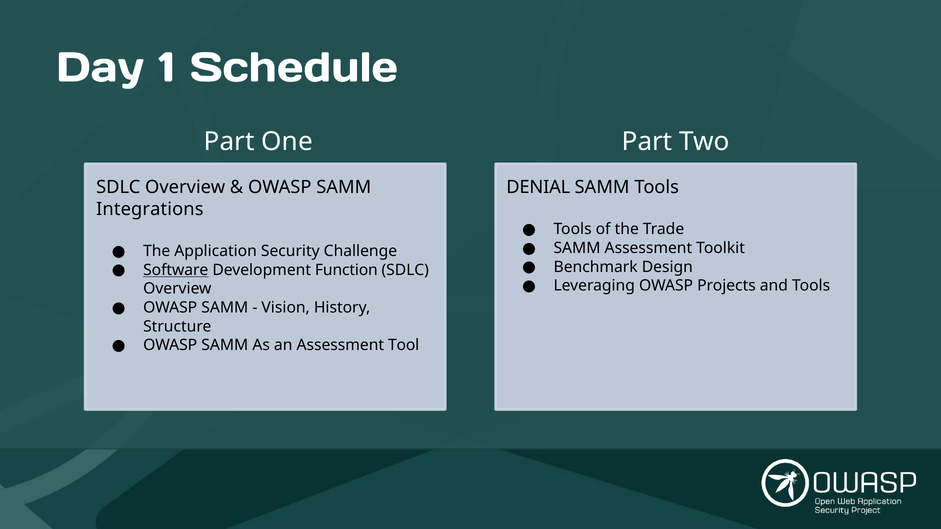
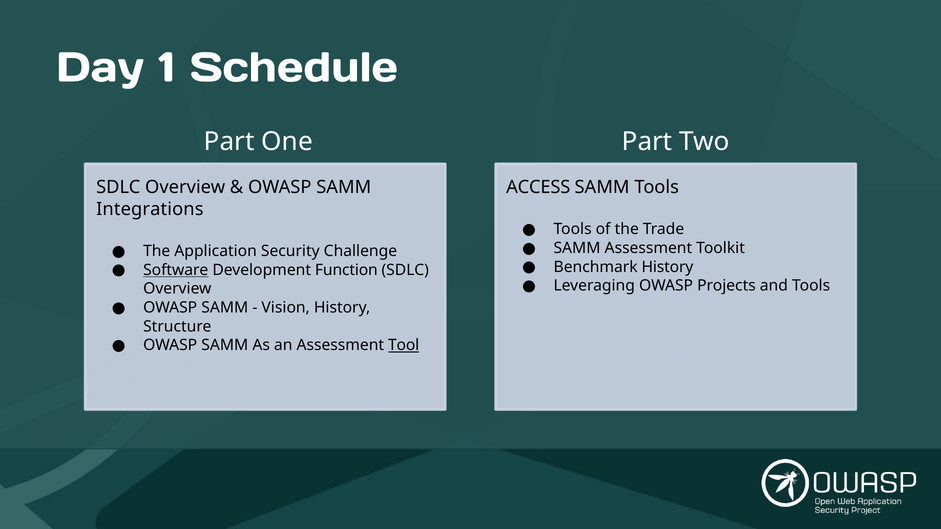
DENIAL: DENIAL -> ACCESS (538, 187)
Benchmark Design: Design -> History (667, 267)
Tool underline: none -> present (404, 345)
